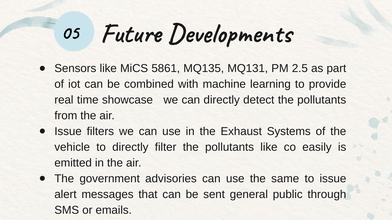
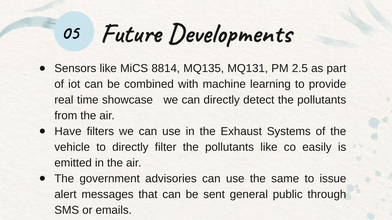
5861: 5861 -> 8814 (166, 69)
Issue: Issue -> Have (68, 132)
